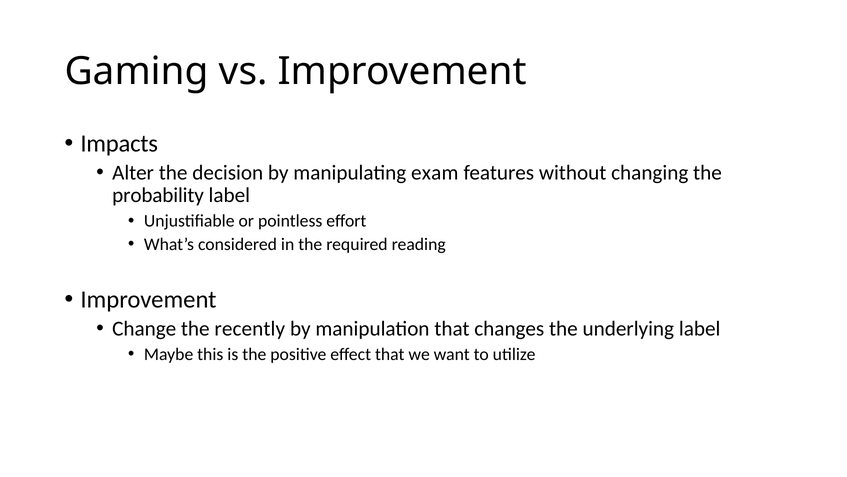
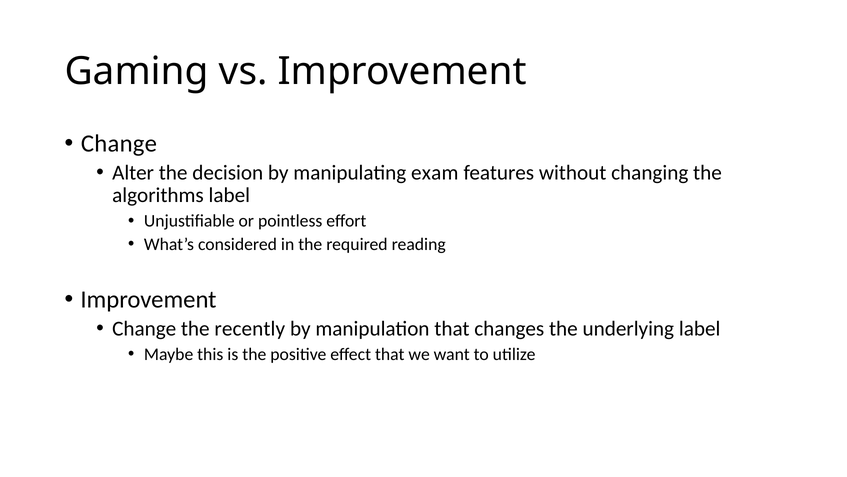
Impacts: Impacts -> Change (119, 143)
probability: probability -> algorithms (158, 195)
